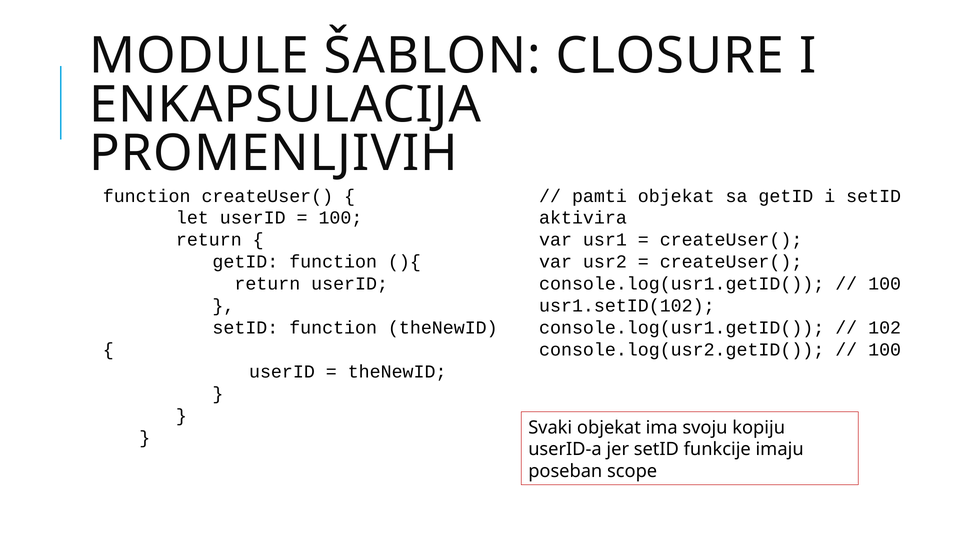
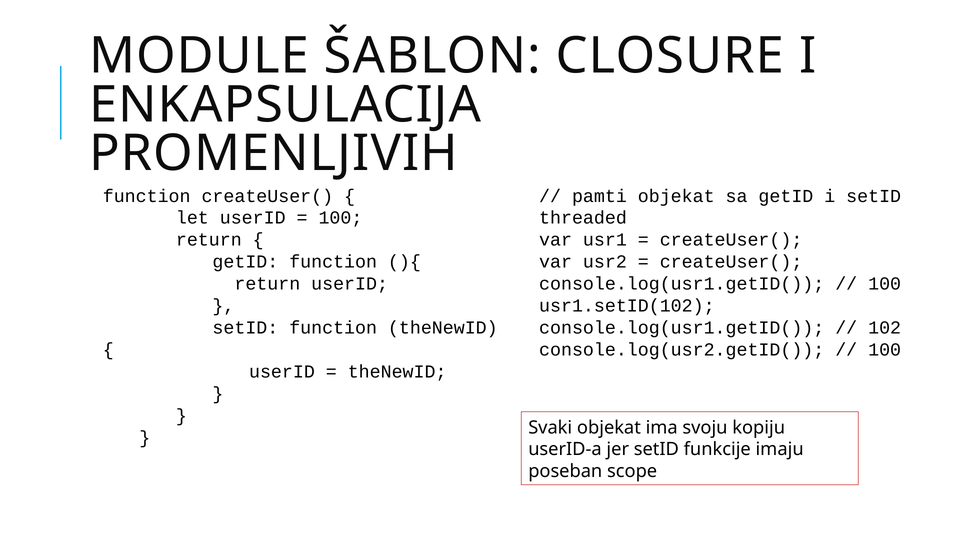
aktivira: aktivira -> threaded (583, 218)
